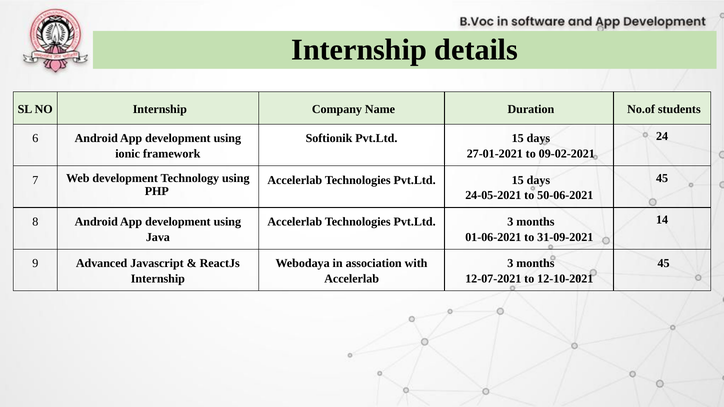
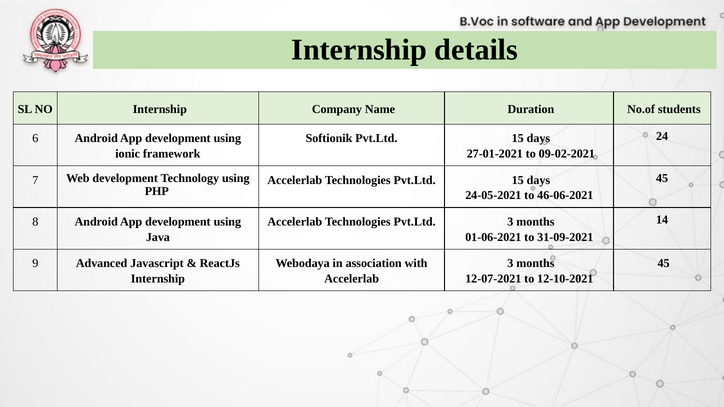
50-06-2021: 50-06-2021 -> 46-06-2021 (565, 196)
